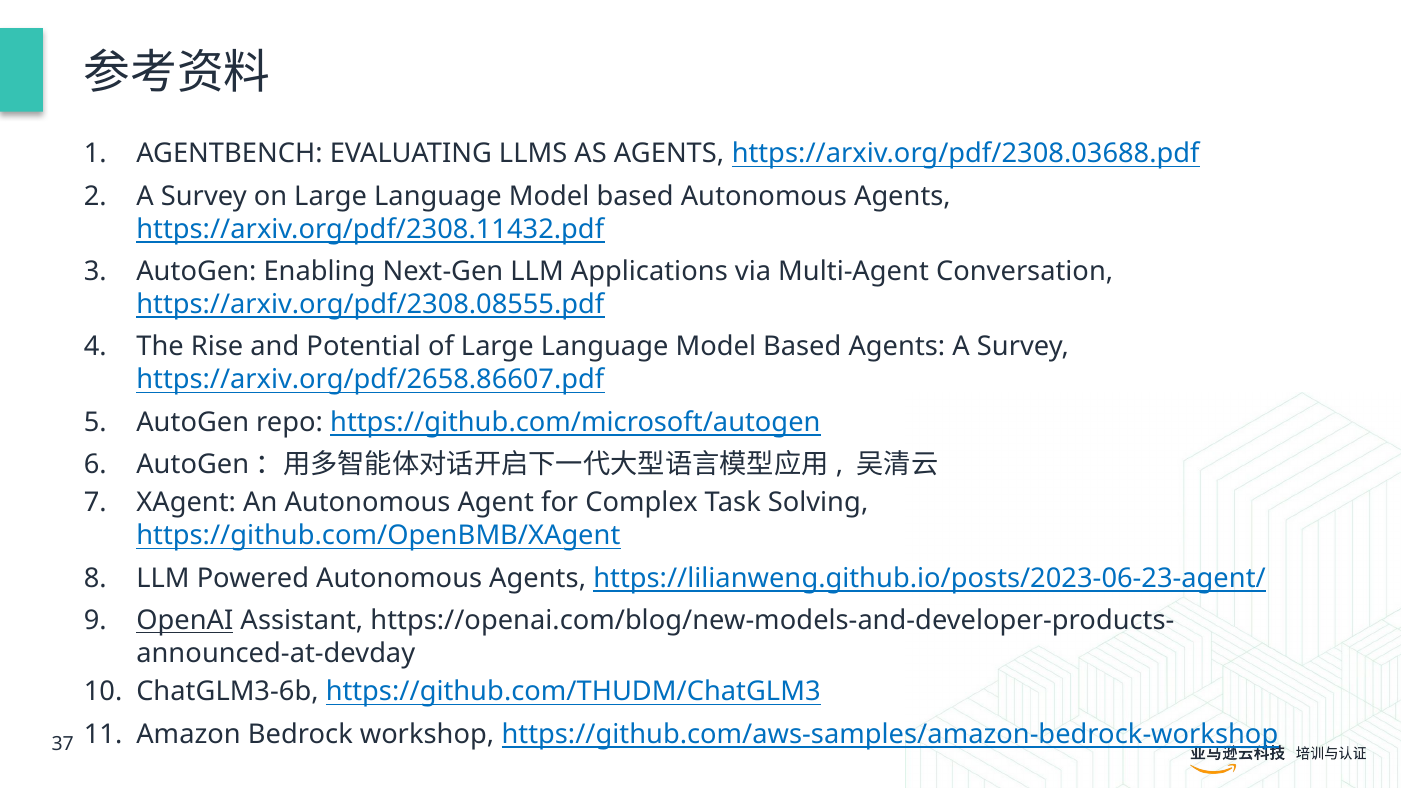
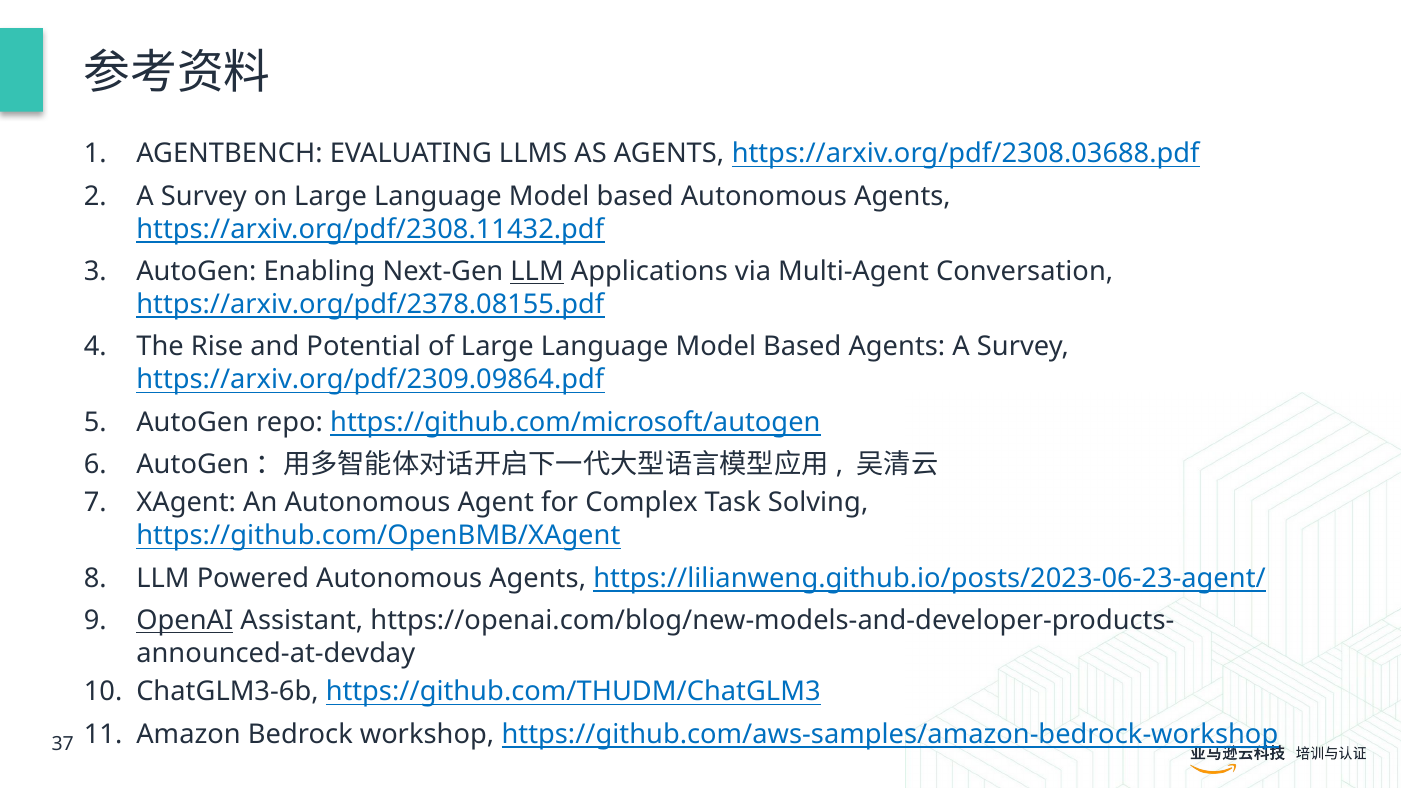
LLM underline: none -> present (537, 272)
https://arxiv.org/pdf/2308.08555.pdf: https://arxiv.org/pdf/2308.08555.pdf -> https://arxiv.org/pdf/2378.08155.pdf (370, 304)
https://arxiv.org/pdf/2658.86607.pdf: https://arxiv.org/pdf/2658.86607.pdf -> https://arxiv.org/pdf/2309.09864.pdf (370, 380)
